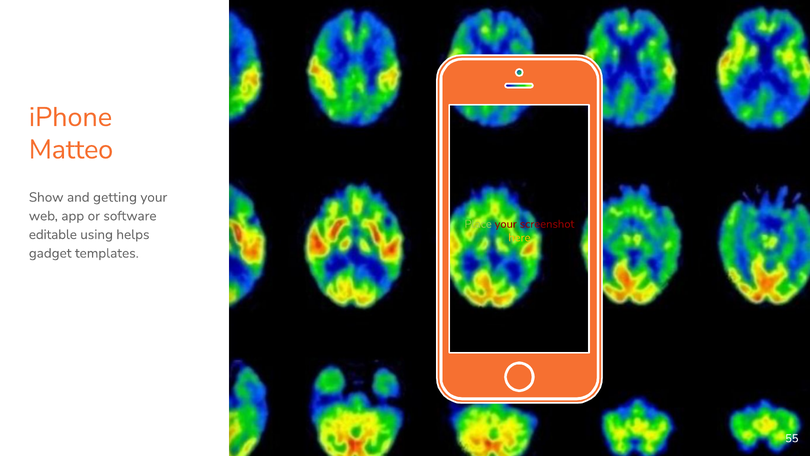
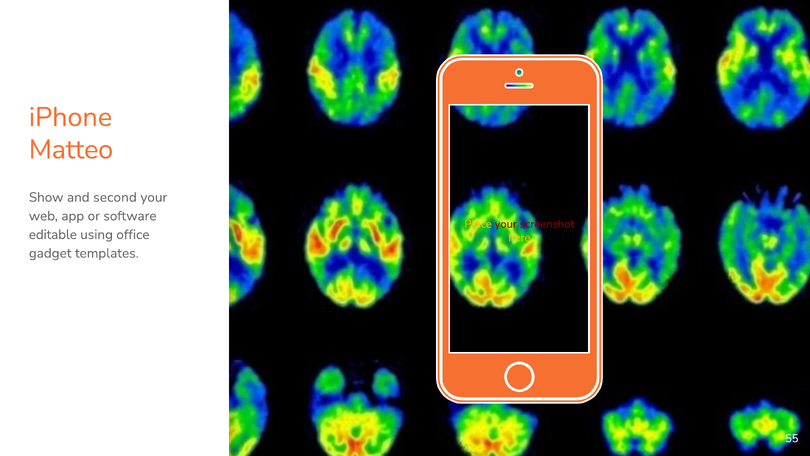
getting: getting -> second (115, 197)
Place colour: light green -> yellow (478, 224)
helps: helps -> office (133, 234)
